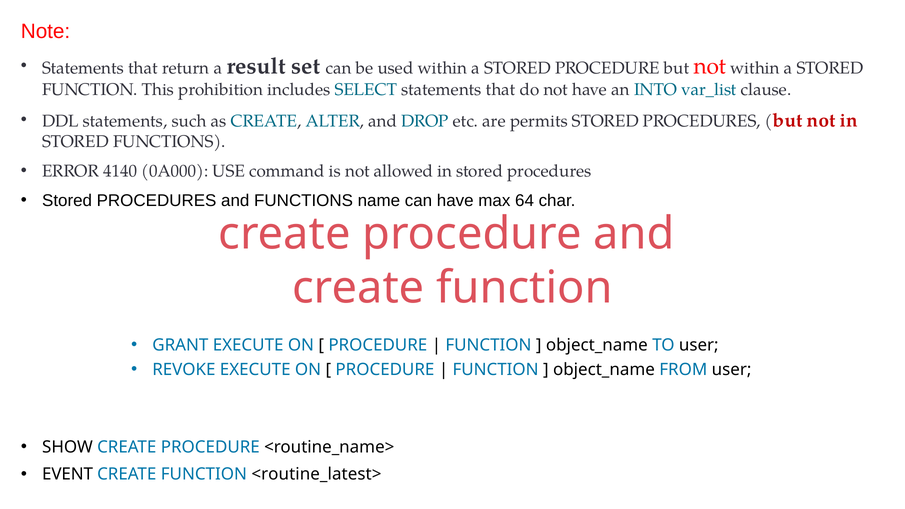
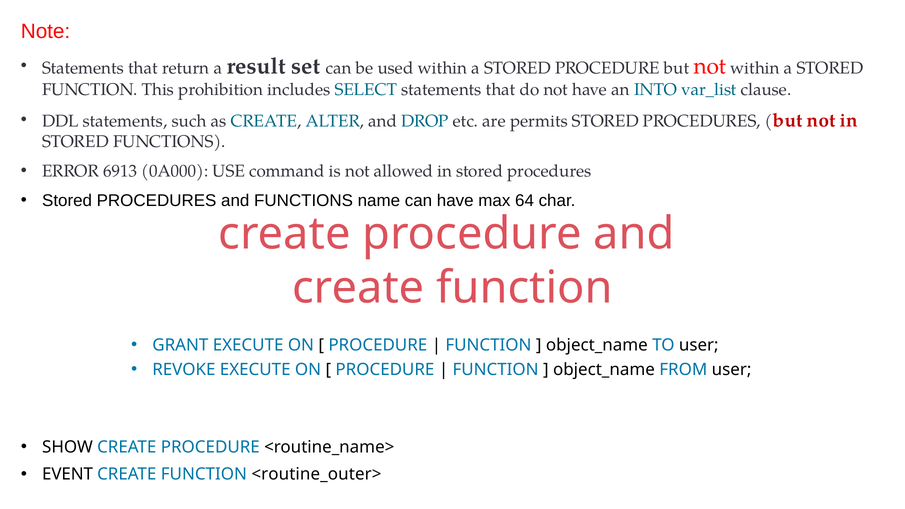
4140: 4140 -> 6913 (120, 171)
<routine_latest>: <routine_latest> -> <routine_outer> (316, 474)
